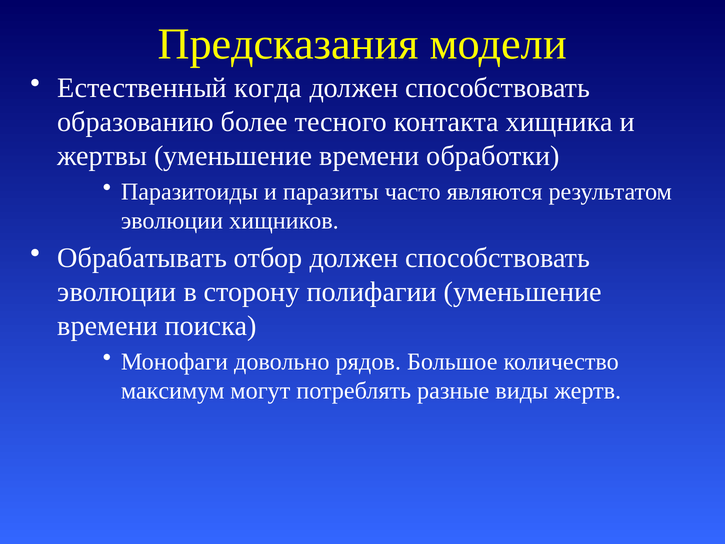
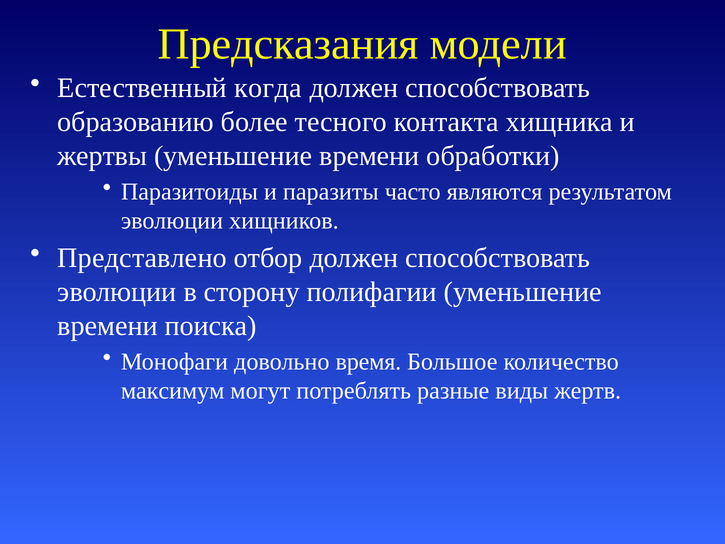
Обрабатывать: Обрабатывать -> Представлено (142, 258)
рядов: рядов -> время (368, 362)
